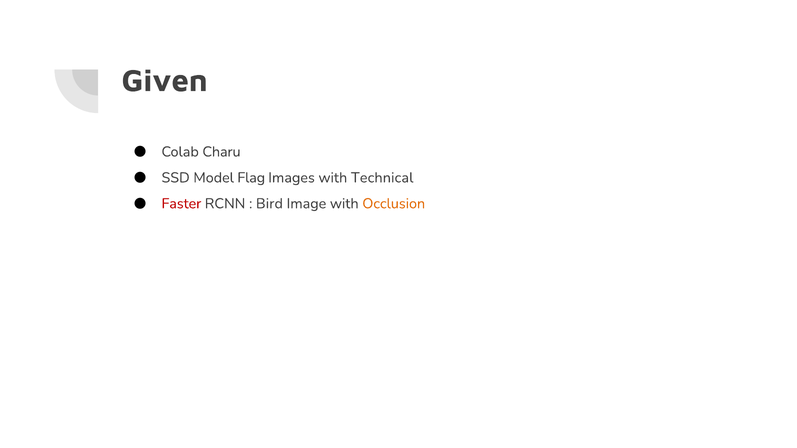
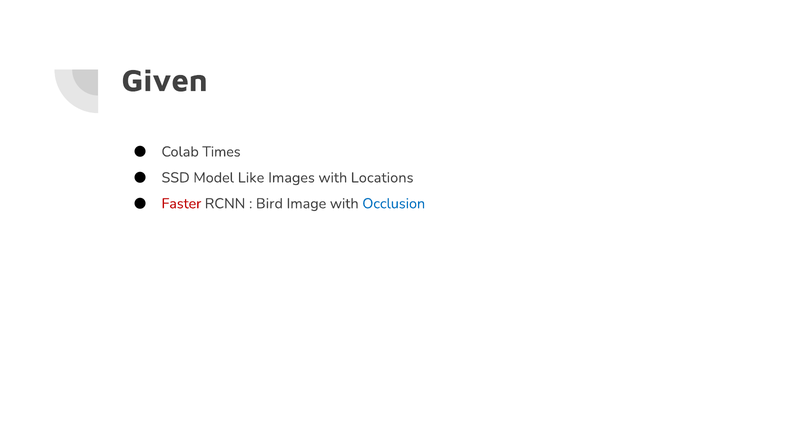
Charu: Charu -> Times (221, 152)
Flag: Flag -> Like (251, 178)
Technical: Technical -> Locations (382, 178)
Occlusion colour: orange -> blue (394, 204)
